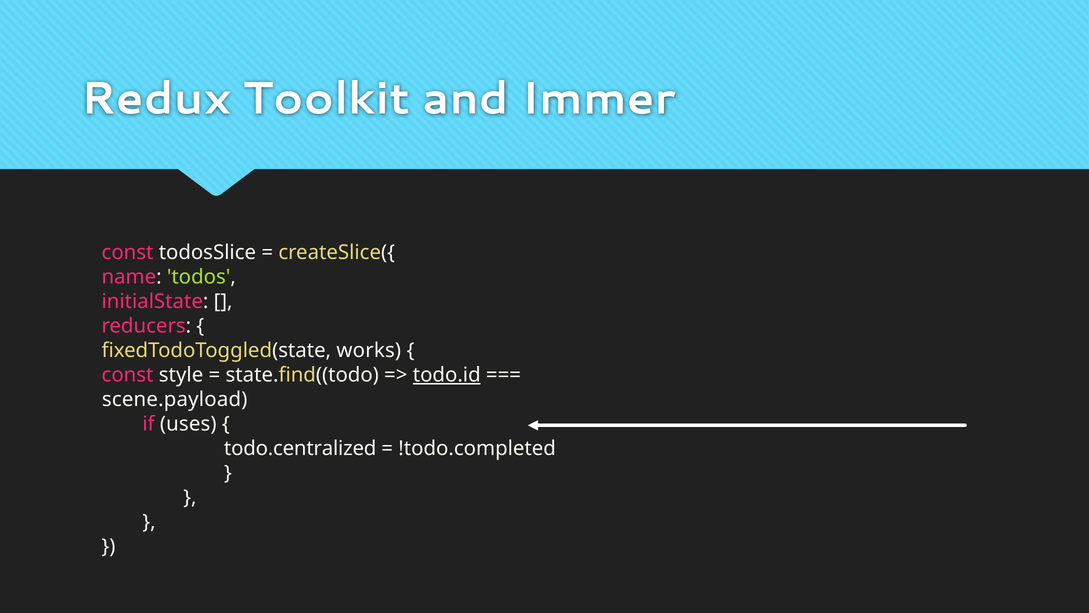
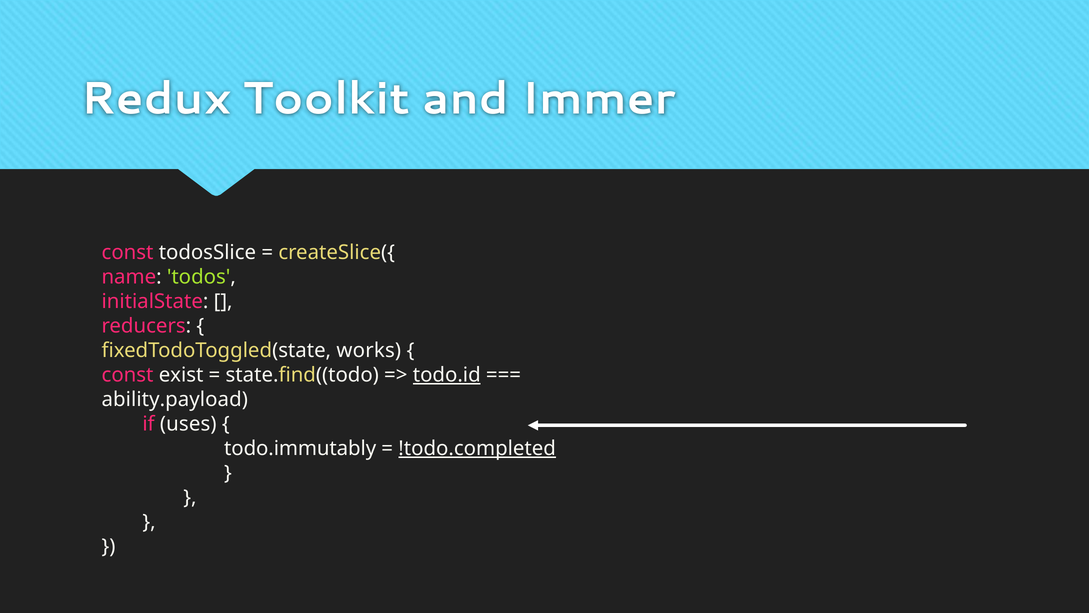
style: style -> exist (181, 375)
scene.payload: scene.payload -> ability.payload (175, 399)
todo.centralized: todo.centralized -> todo.immutably (300, 448)
!todo.completed underline: none -> present (477, 448)
